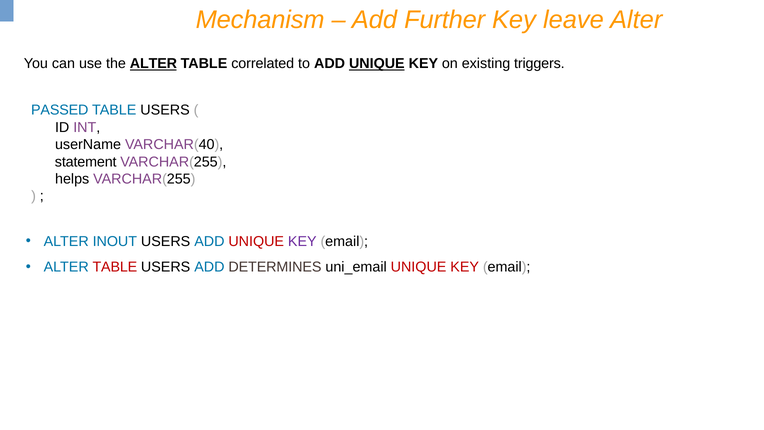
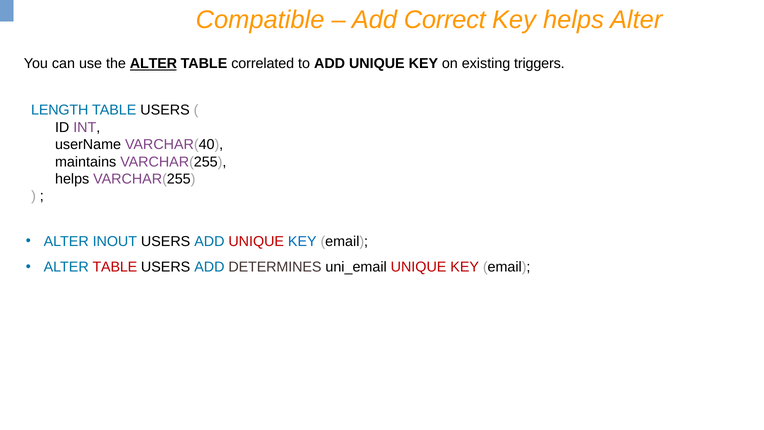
Mechanism: Mechanism -> Compatible (260, 20)
Further: Further -> Correct (445, 20)
Key leave: leave -> helps (573, 20)
UNIQUE underline: present -> none (377, 64)
PASSED: PASSED -> LENGTH (60, 110)
statement: statement -> maintains (86, 162)
KEY colour: purple -> blue (302, 241)
